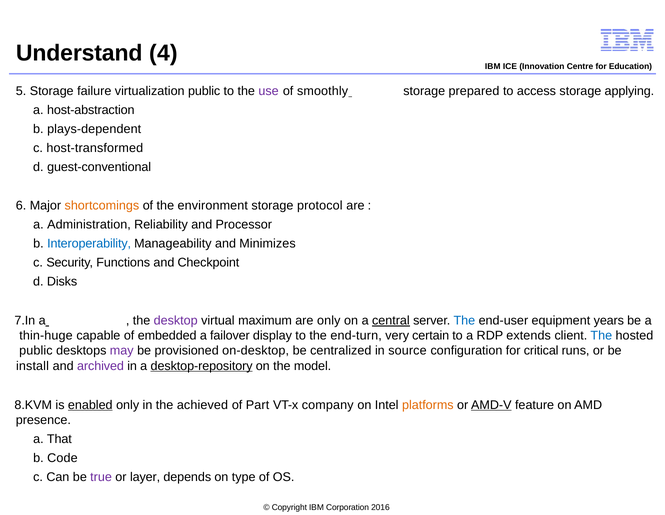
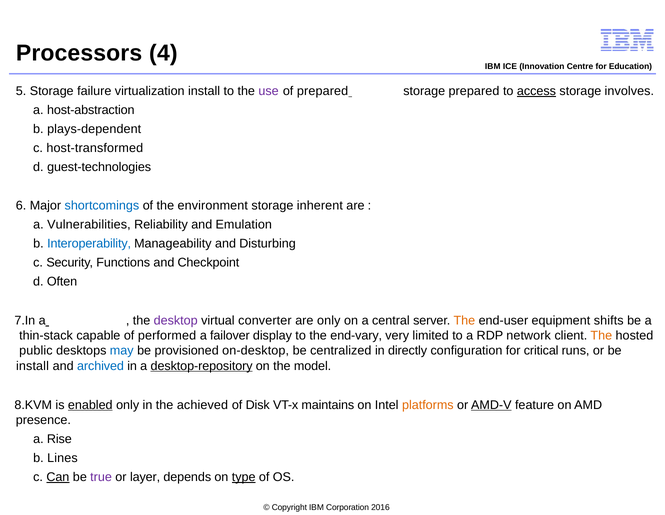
Understand: Understand -> Processors (79, 53)
virtualization public: public -> install (204, 91)
of smoothly: smoothly -> prepared (323, 91)
access underline: none -> present (536, 91)
applying: applying -> involves (629, 91)
guest-conventional: guest-conventional -> guest-technologies (99, 167)
shortcomings colour: orange -> blue (102, 206)
protocol: protocol -> inherent (320, 206)
Administration: Administration -> Vulnerabilities (89, 225)
Processor: Processor -> Emulation (244, 225)
Minimizes: Minimizes -> Disturbing (268, 243)
Disks: Disks -> Often (62, 281)
maximum: maximum -> converter (265, 320)
central underline: present -> none (391, 320)
The colour: blue -> orange (464, 320)
years: years -> shifts (609, 320)
thin-huge: thin-huge -> thin-stack (46, 335)
embedded: embedded -> performed (167, 335)
end-turn: end-turn -> end-vary (356, 335)
certain: certain -> limited (431, 335)
extends: extends -> network (529, 335)
The colour: blue -> orange (601, 335)
may colour: purple -> blue (122, 350)
source: source -> directly (408, 350)
archived colour: purple -> blue (100, 366)
Part: Part -> Disk (258, 405)
company: company -> maintains (328, 405)
That: That -> Rise (59, 439)
Code: Code -> Lines (62, 457)
Can underline: none -> present (58, 476)
type underline: none -> present (244, 476)
